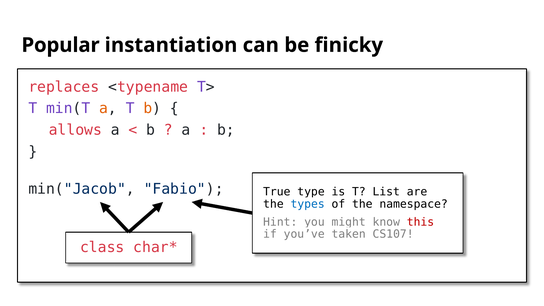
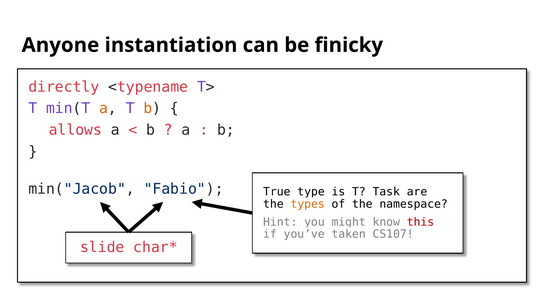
Popular: Popular -> Anyone (60, 45)
replaces: replaces -> directly (64, 87)
List: List -> Task (386, 192)
types colour: blue -> orange (308, 204)
class: class -> slide (102, 247)
